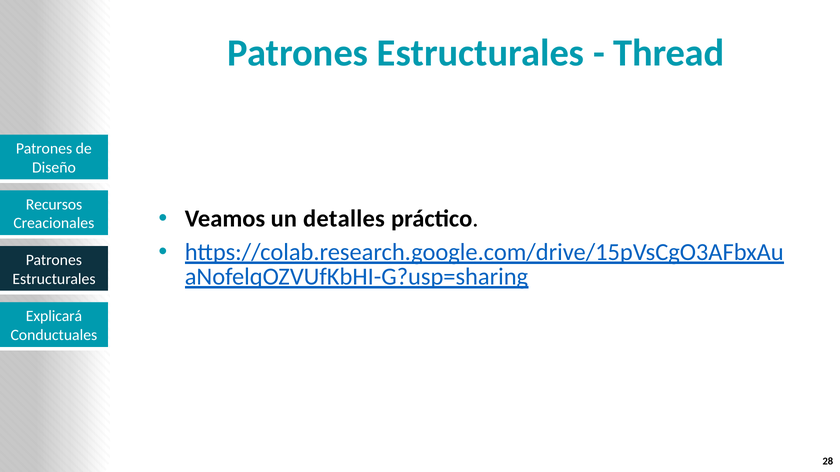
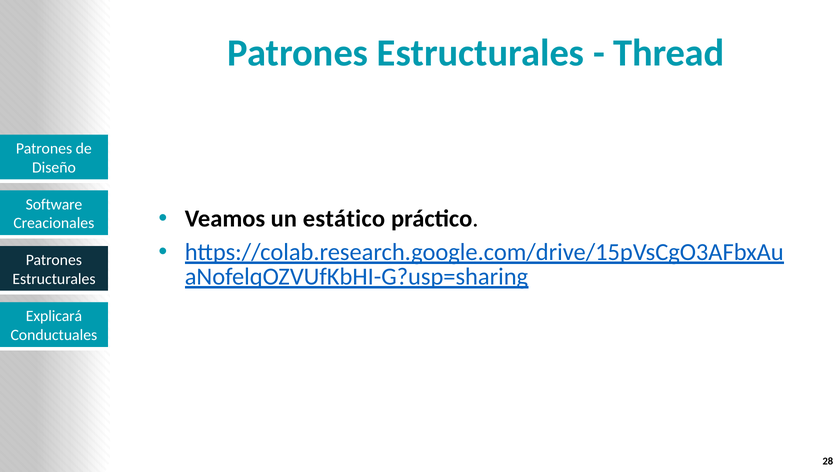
Recursos: Recursos -> Software (54, 205)
detalles: detalles -> estático (344, 219)
